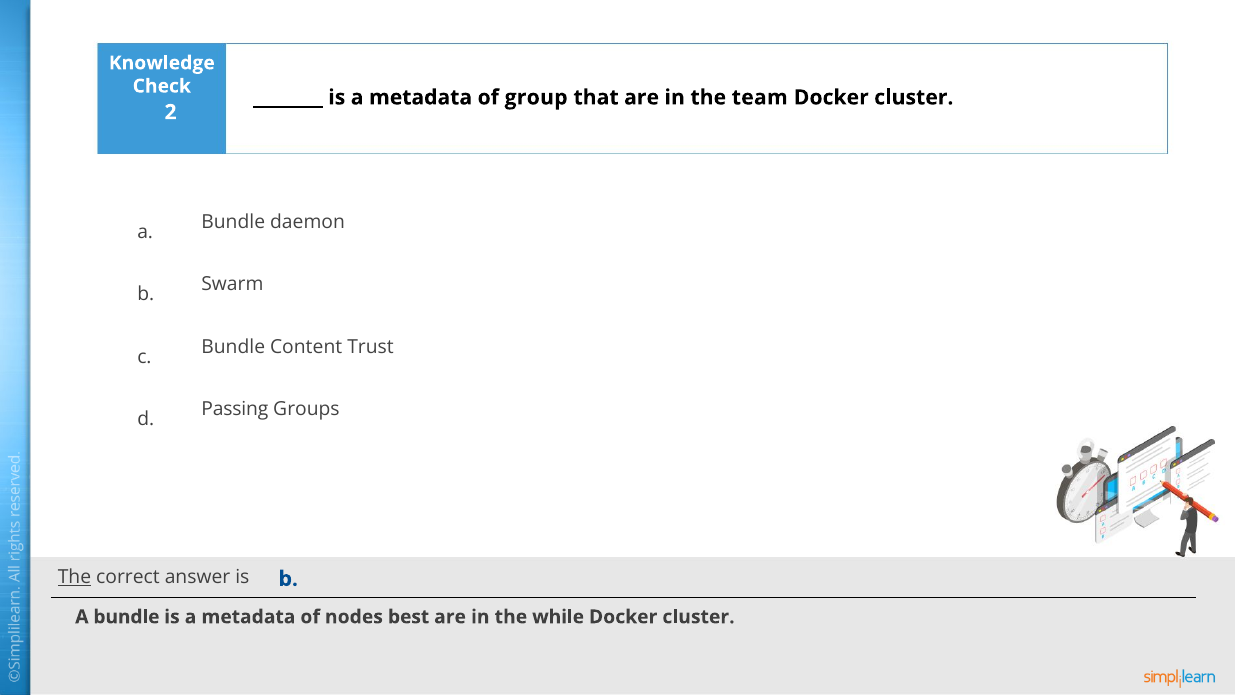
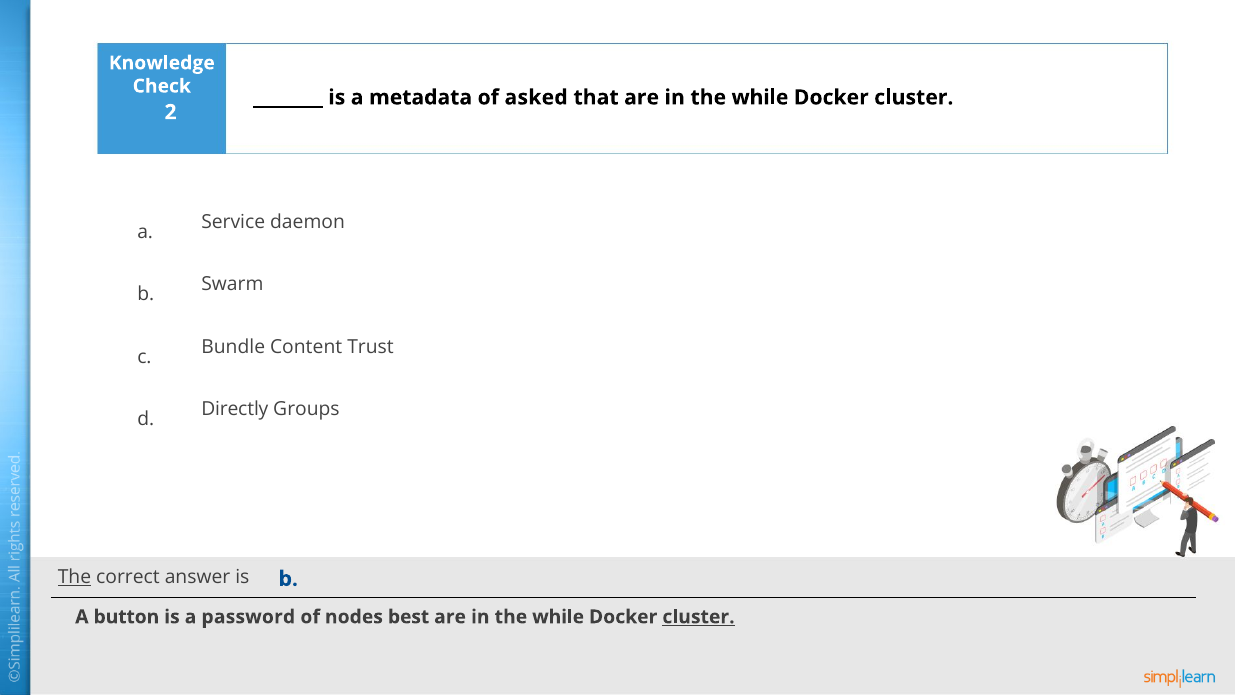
group: group -> asked (536, 97)
team: team -> while (760, 97)
Bundle: Bundle -> Service (233, 222)
Passing: Passing -> Directly (235, 409)
A bundle: bundle -> button (126, 617)
metadata: metadata -> password (248, 617)
cluster underline: none -> present (699, 617)
